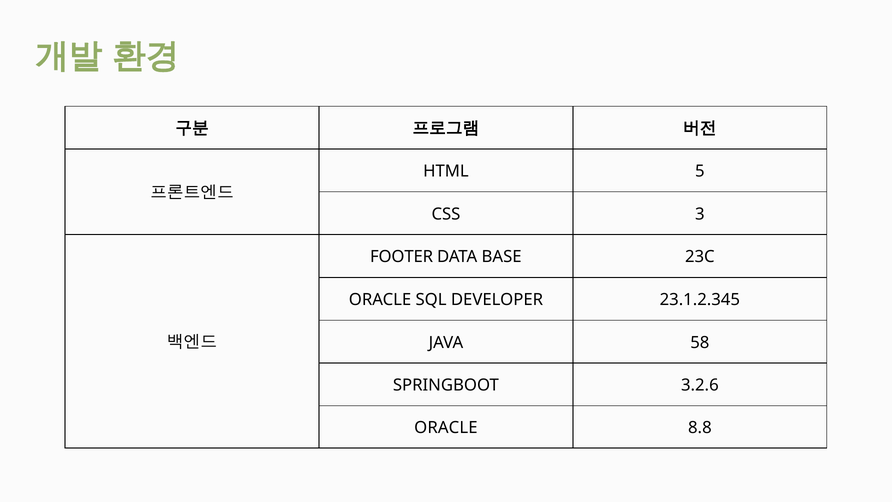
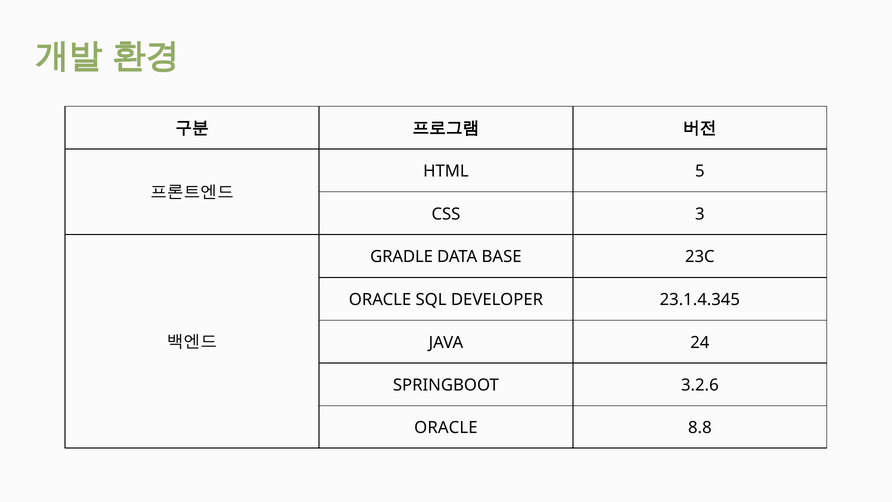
FOOTER: FOOTER -> GRADLE (402, 257)
23.1.2.345: 23.1.2.345 -> 23.1.4.345 (700, 300)
58: 58 -> 24 (700, 342)
